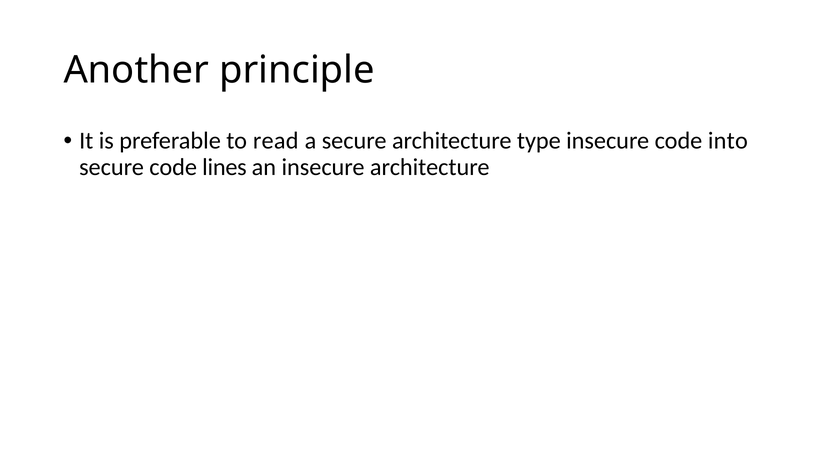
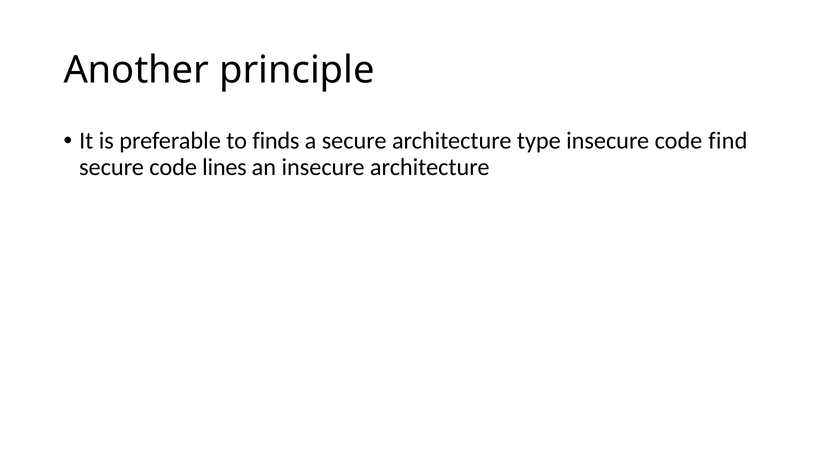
read: read -> finds (276, 141)
into: into -> find (728, 141)
